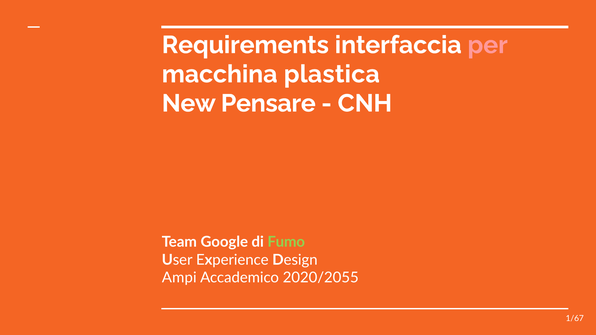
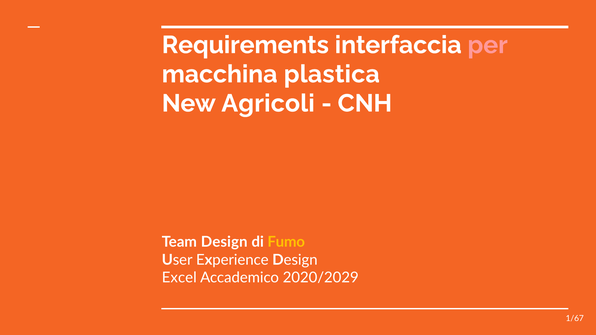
Pensare: Pensare -> Agricoli (268, 103)
Team Google: Google -> Design (224, 242)
Fumo colour: light green -> yellow (286, 242)
Ampi: Ampi -> Excel (179, 278)
2020/2055: 2020/2055 -> 2020/2029 (321, 278)
